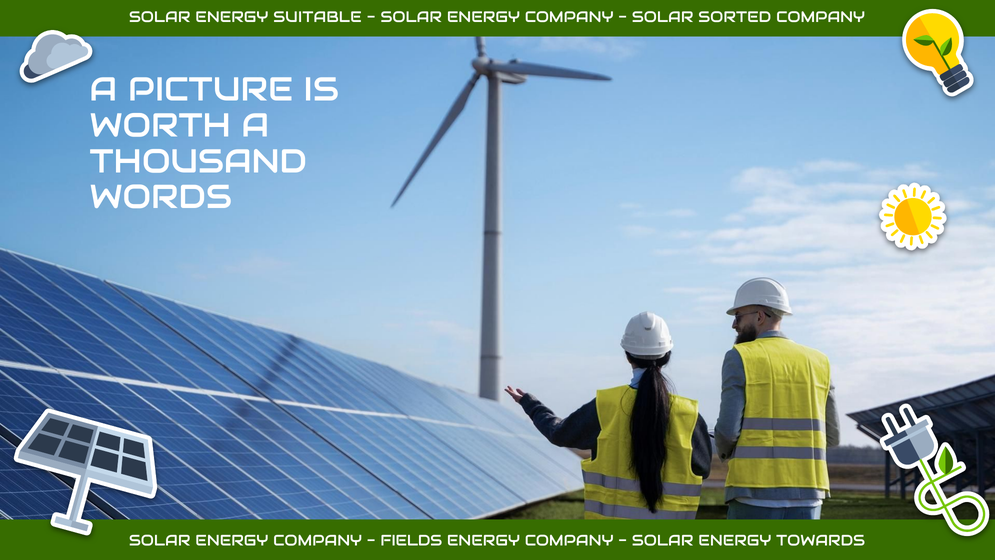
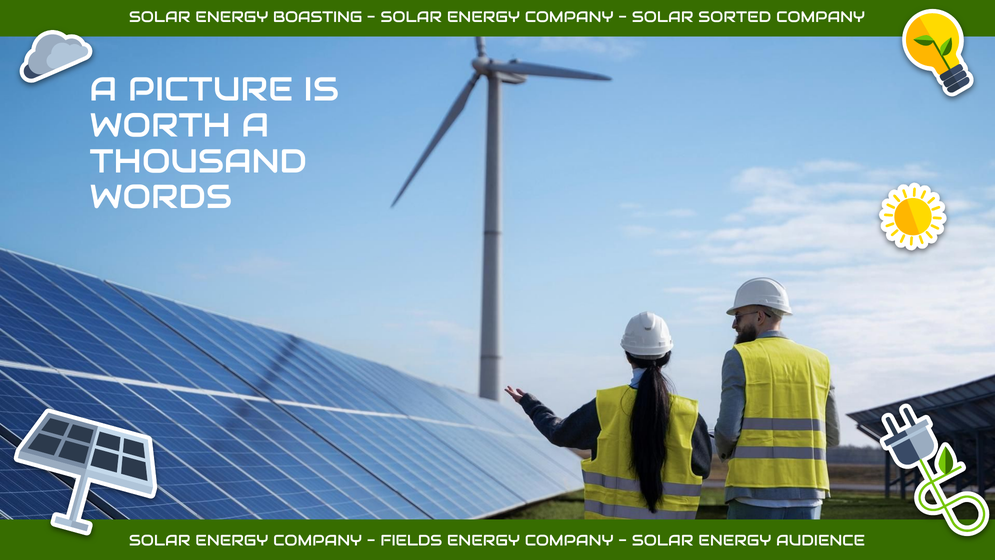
SUITABLE: SUITABLE -> BOASTING (318, 17)
TOWARDS: TOWARDS -> AUDIENCE (821, 540)
